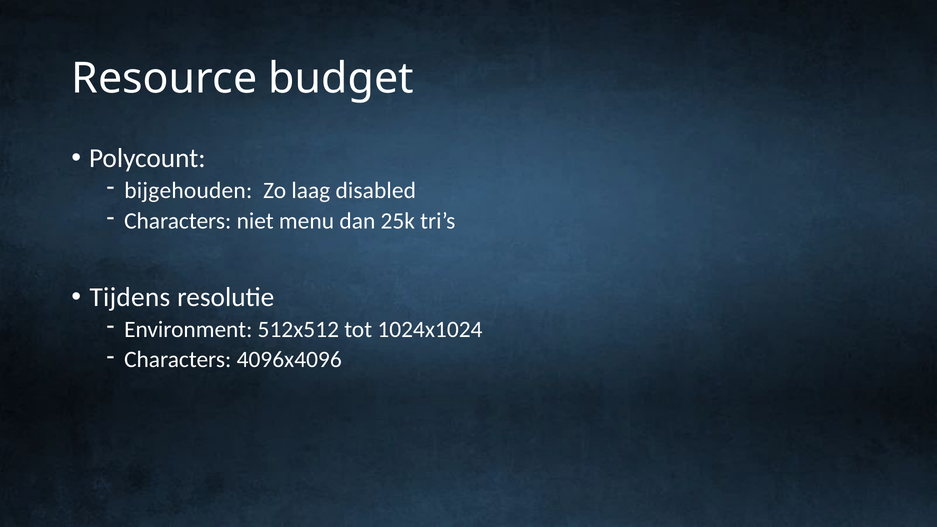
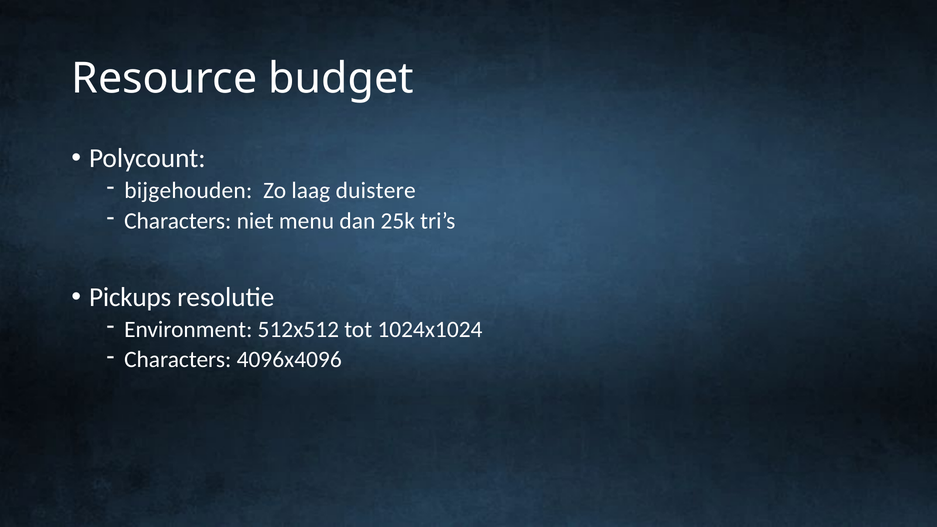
disabled: disabled -> duistere (376, 191)
Tijdens: Tijdens -> Pickups (130, 297)
